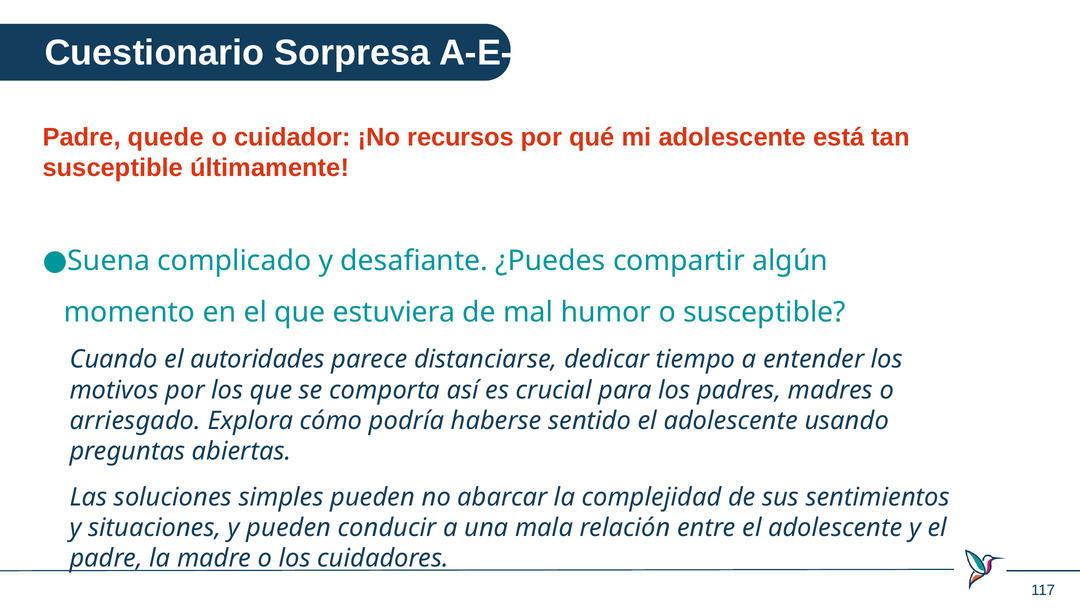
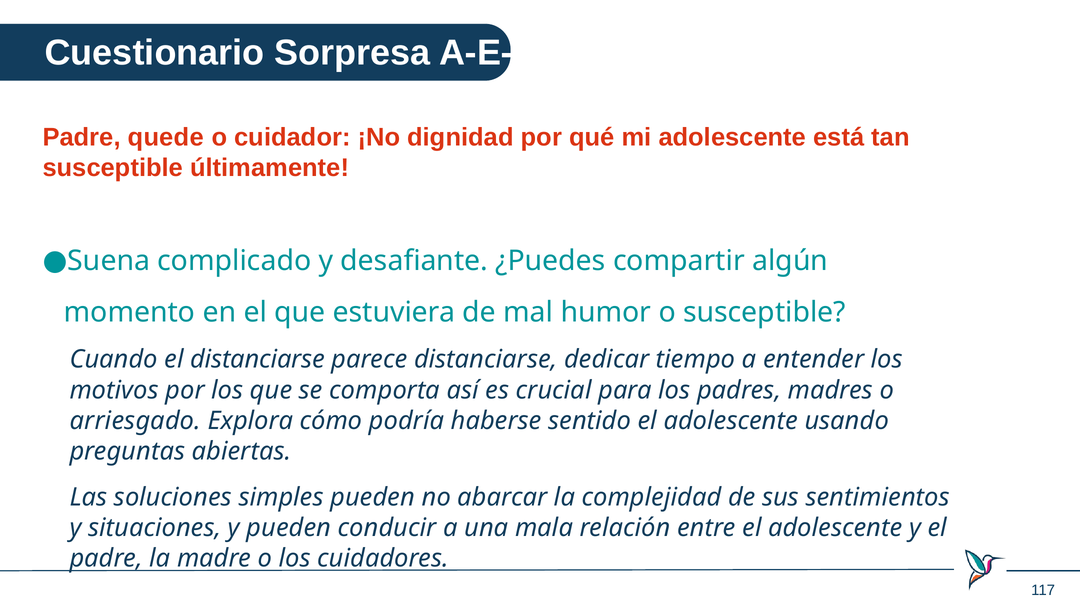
recursos: recursos -> dignidad (460, 137)
el autoridades: autoridades -> distanciarse (258, 359)
